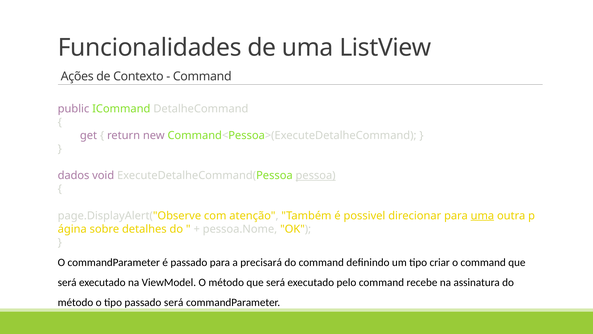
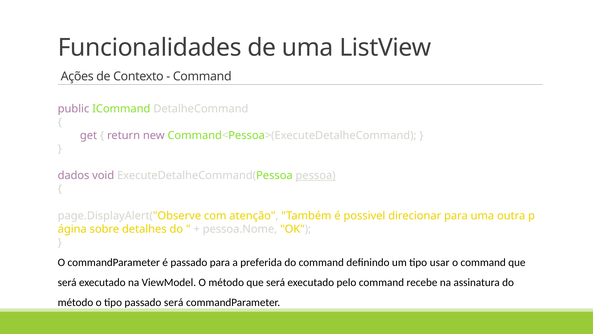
uma underline: present -> none (482, 215)
precisará: precisará -> preferida (261, 262)
criar: criar -> usar (440, 262)
